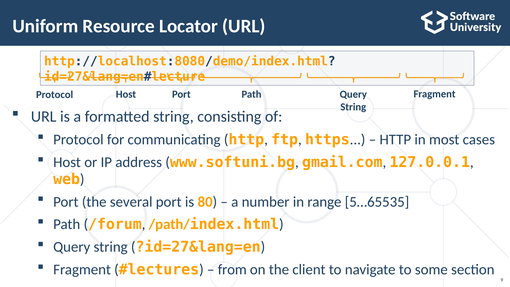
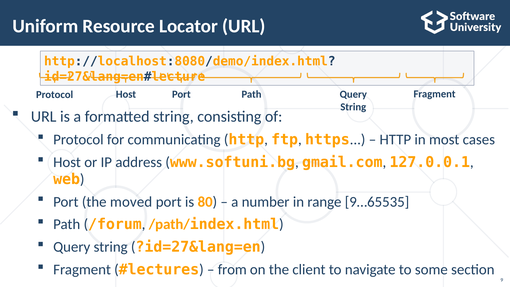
several: several -> moved (131, 202)
5…65535: 5…65535 -> 9…65535 (377, 202)
